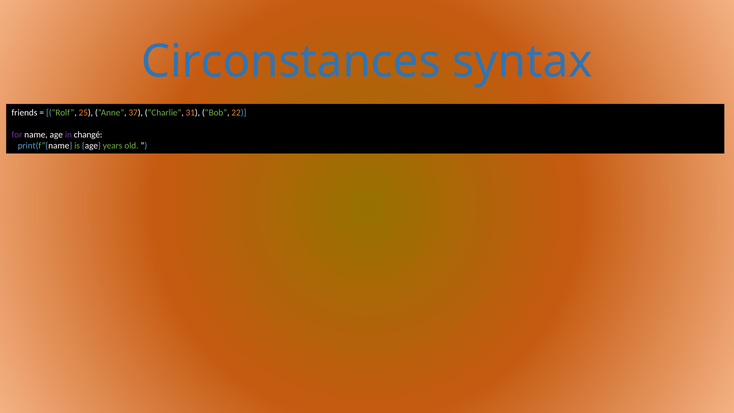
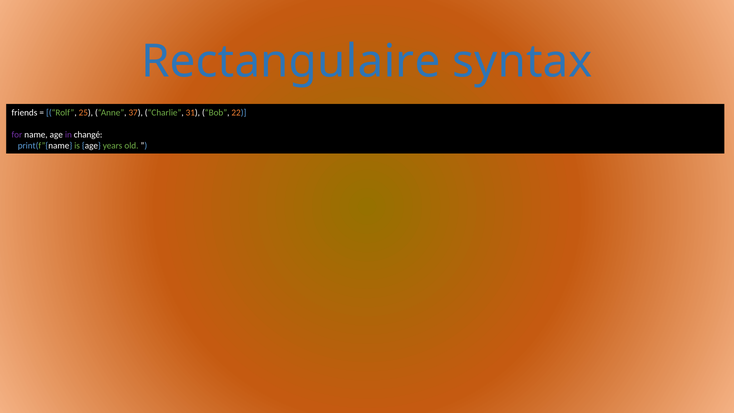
Circonstances: Circonstances -> Rectangulaire (291, 62)
